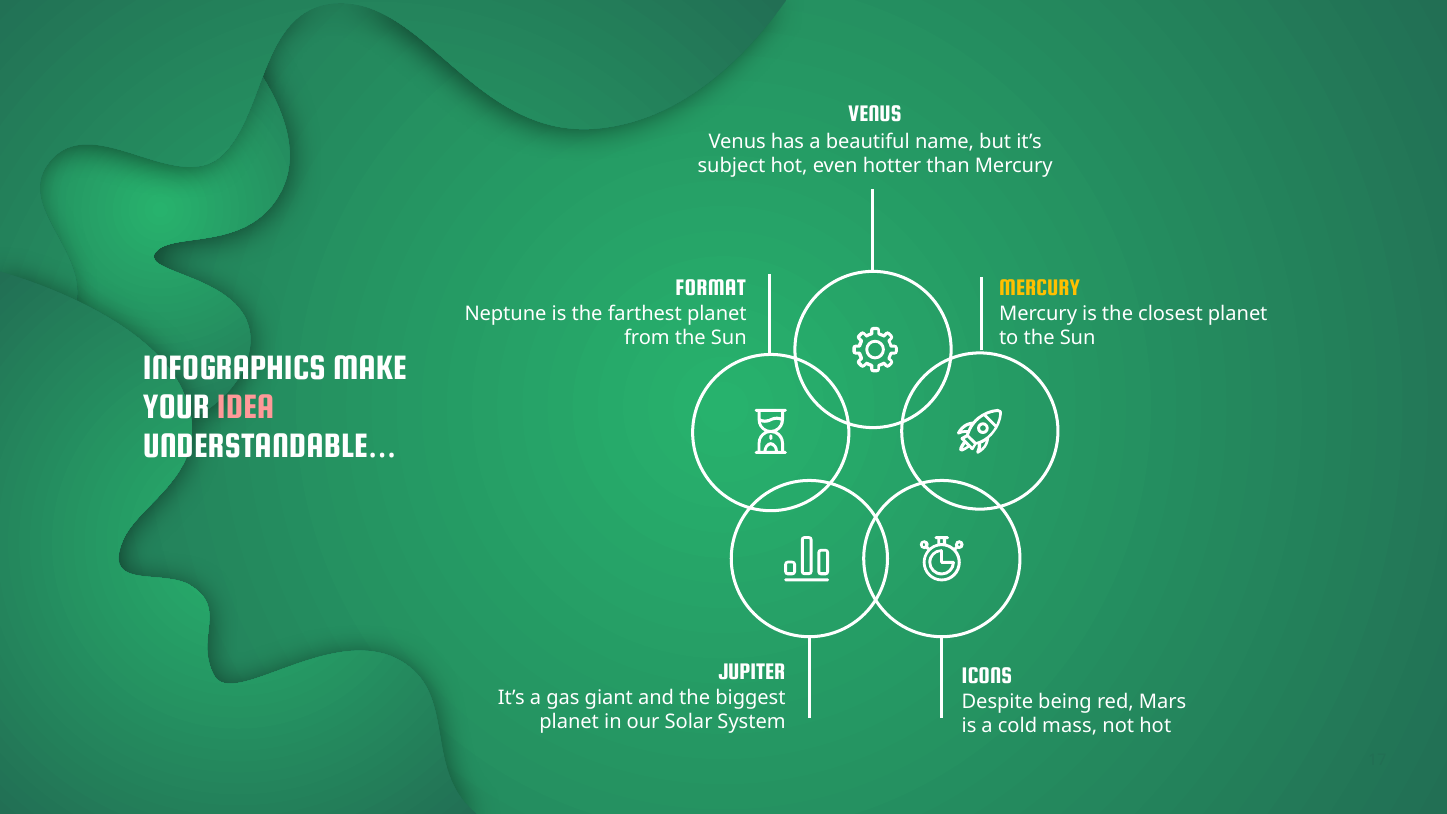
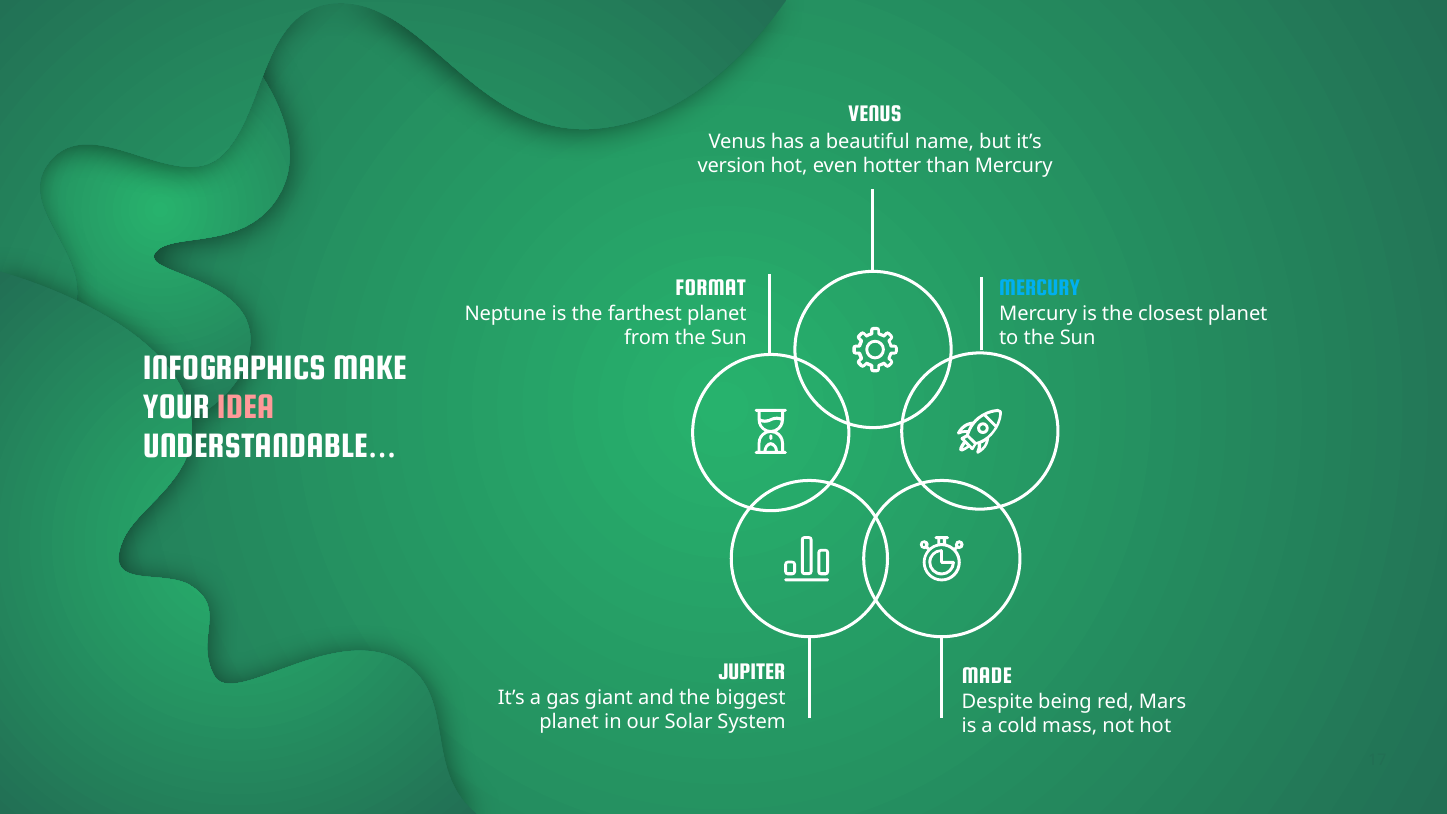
subject: subject -> version (732, 166)
MERCURY colour: yellow -> light blue (1040, 288)
ICONS: ICONS -> MADE (987, 675)
